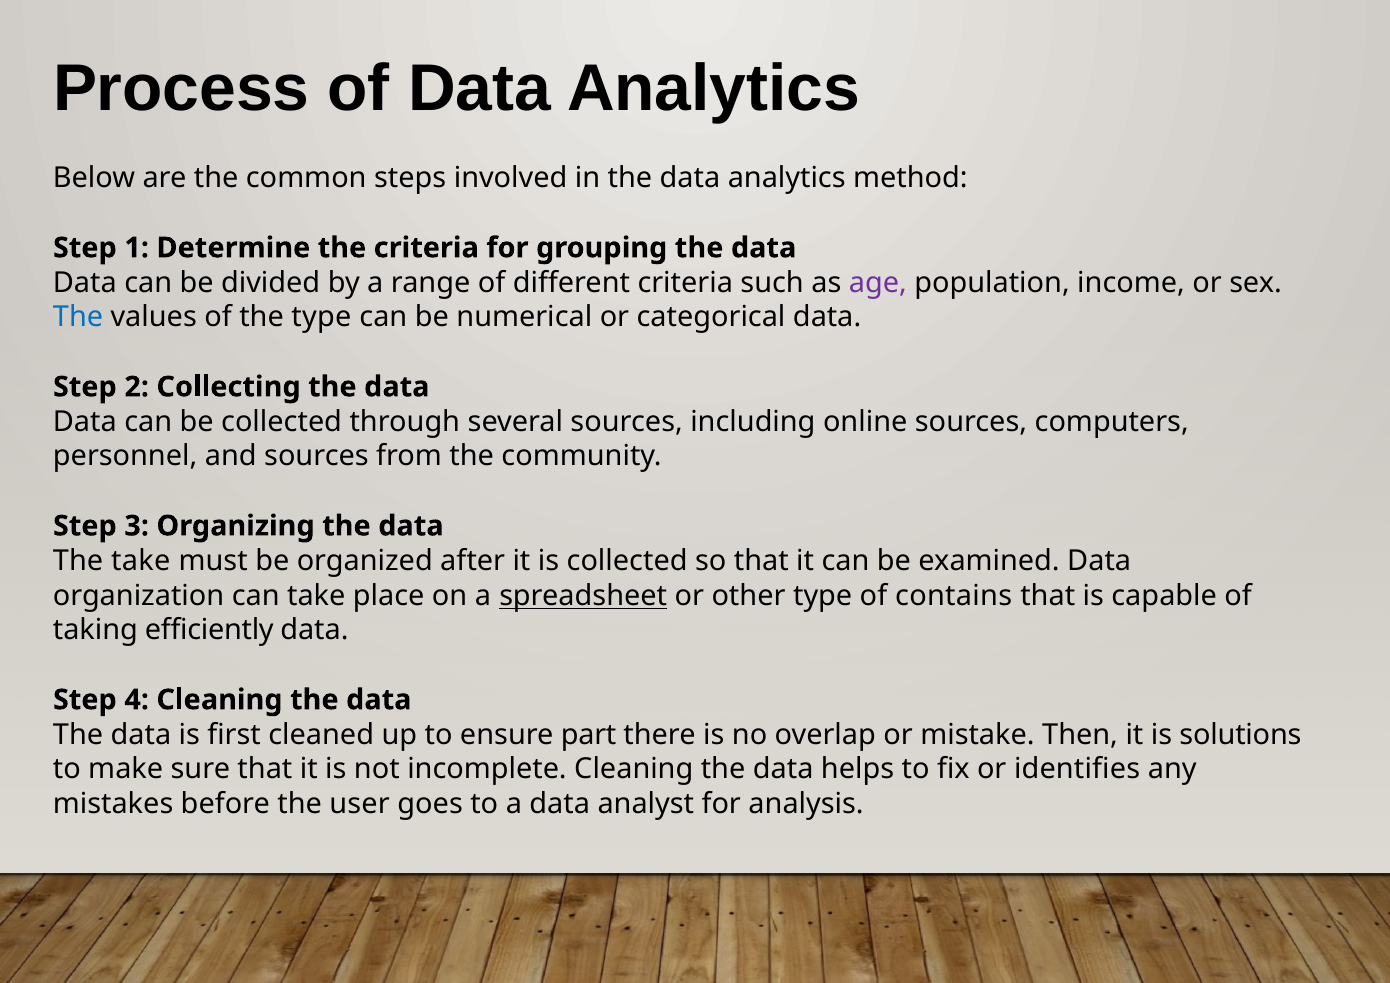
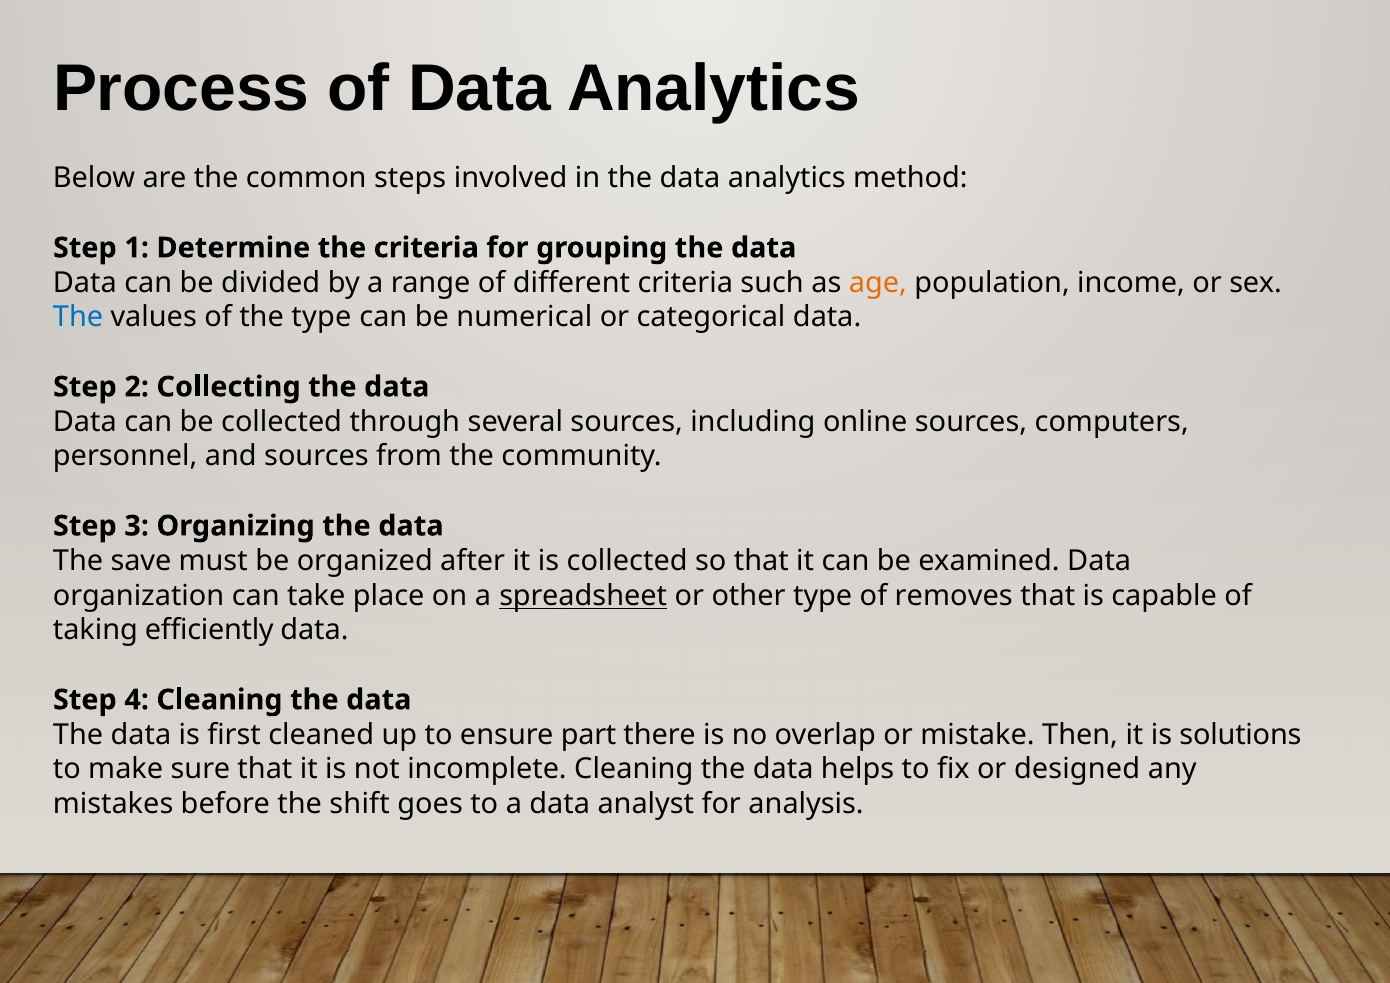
age colour: purple -> orange (878, 283)
The take: take -> save (141, 561)
contains: contains -> removes (954, 596)
identifies: identifies -> designed (1077, 769)
user: user -> shift (360, 804)
